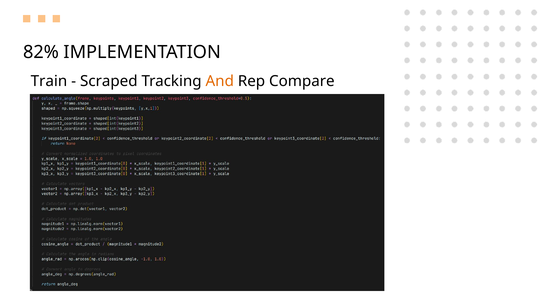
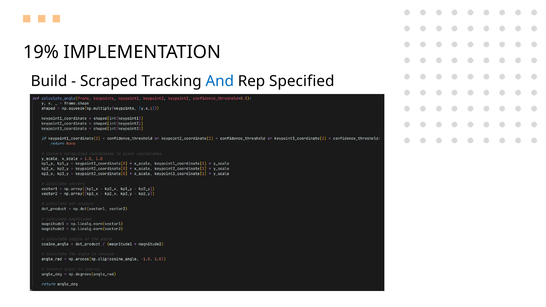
82%: 82% -> 19% (41, 52)
Train: Train -> Build (49, 81)
And colour: orange -> blue (220, 81)
Compare: Compare -> Specified (302, 81)
